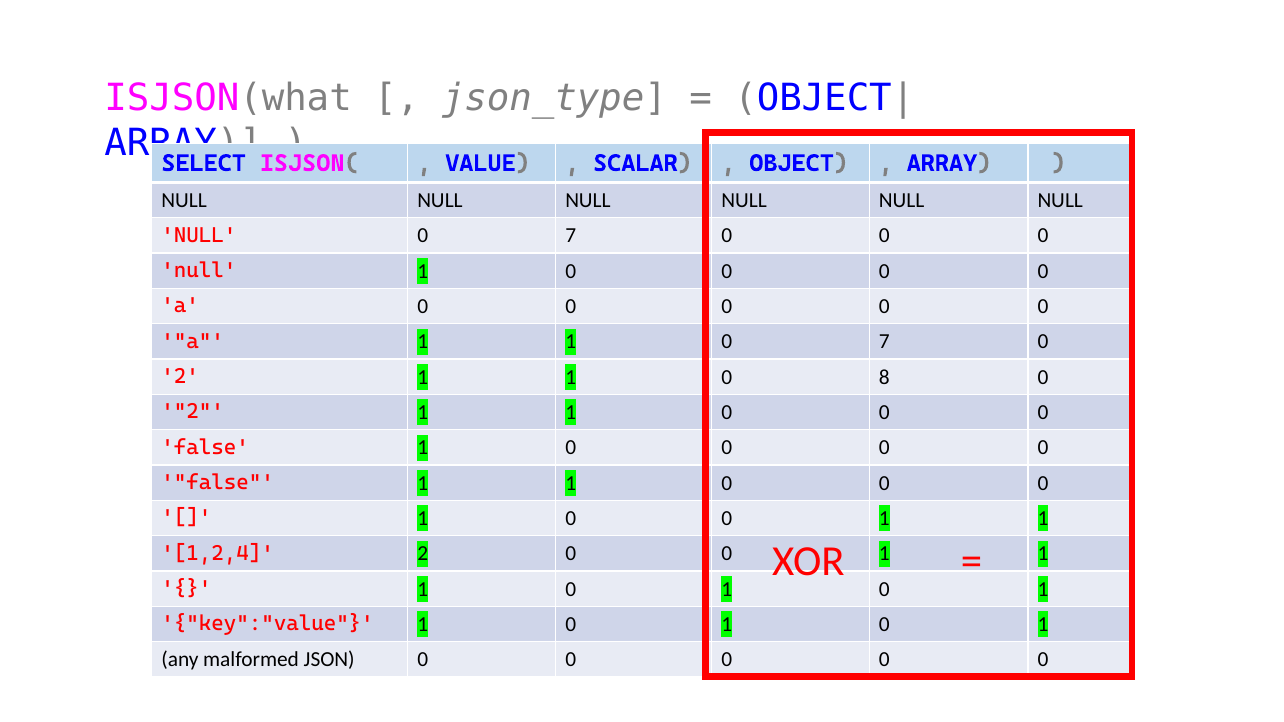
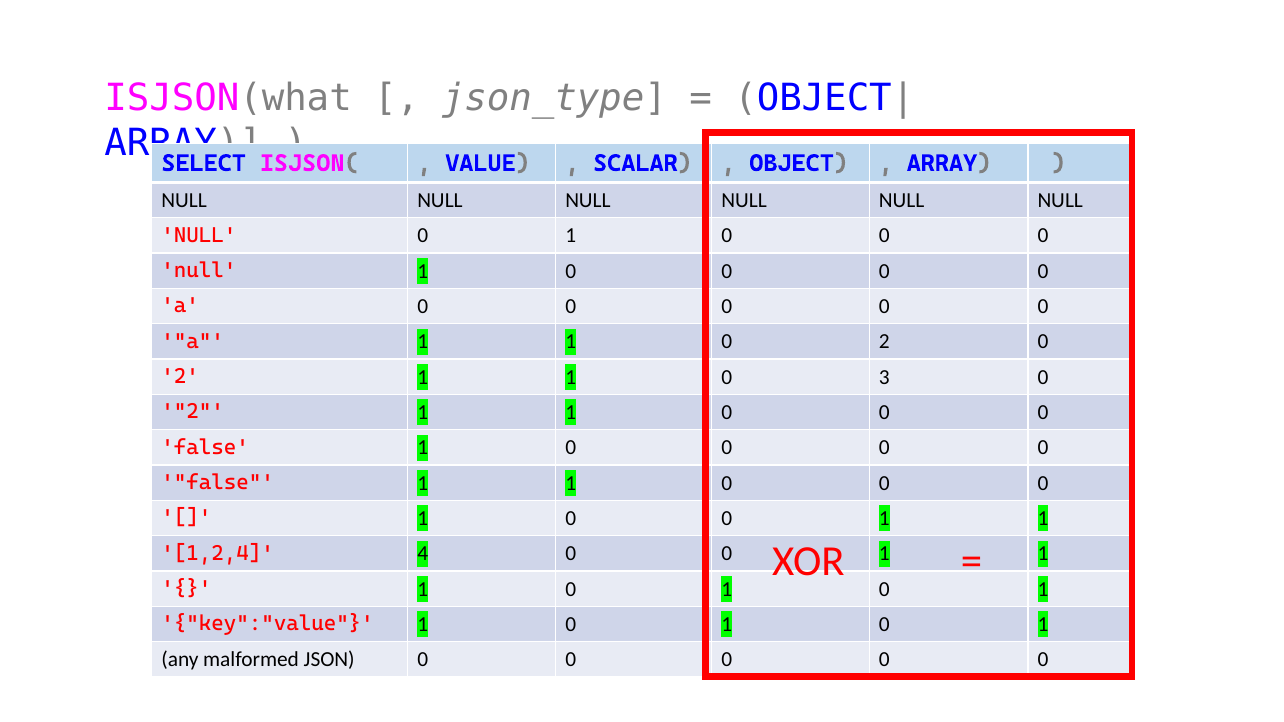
NULL 0 7: 7 -> 1 (571, 236)
1 0 7: 7 -> 2 (884, 342)
8: 8 -> 3 (884, 377)
1,2,4 2: 2 -> 4 (423, 554)
